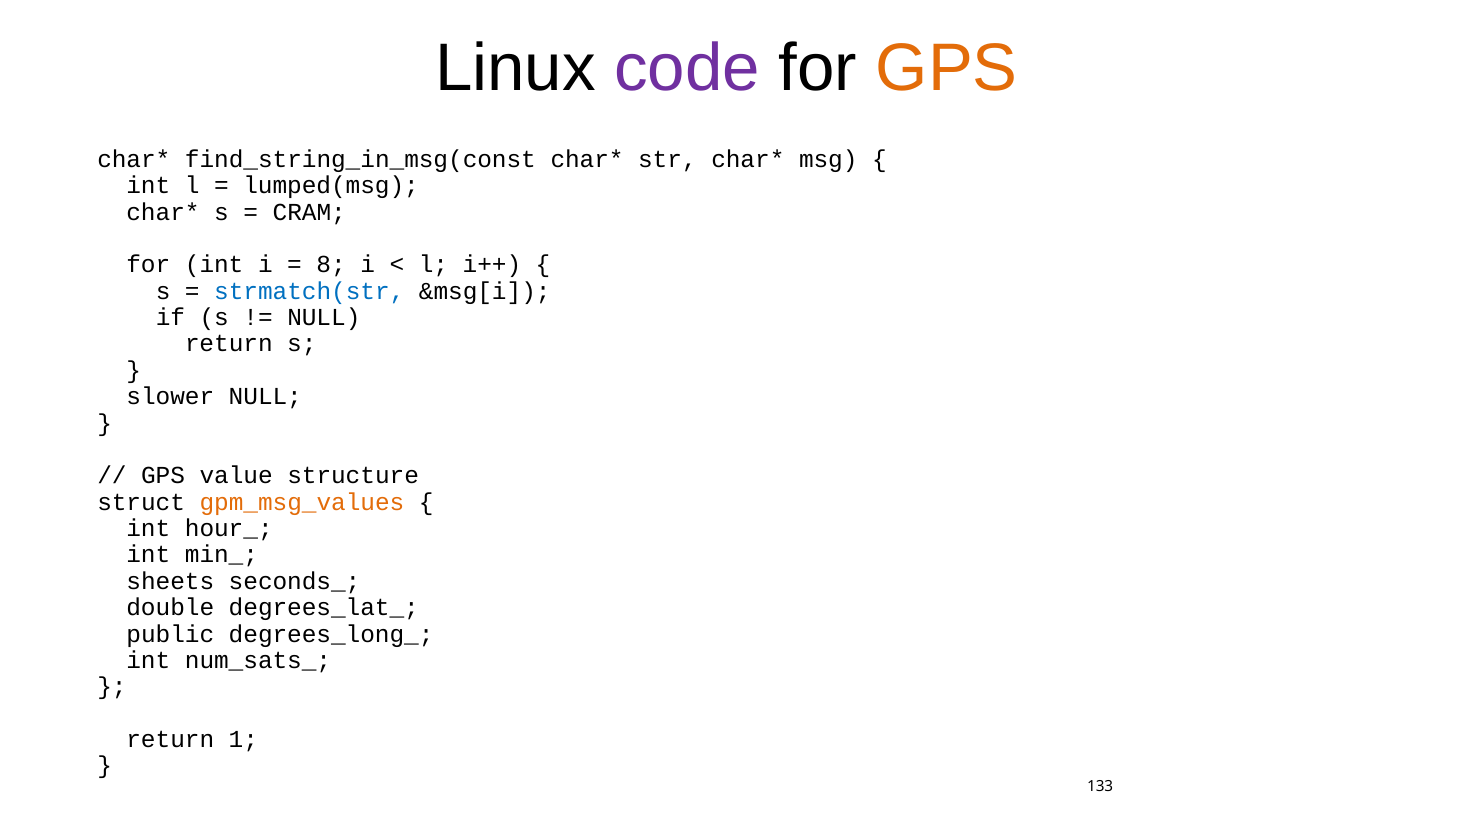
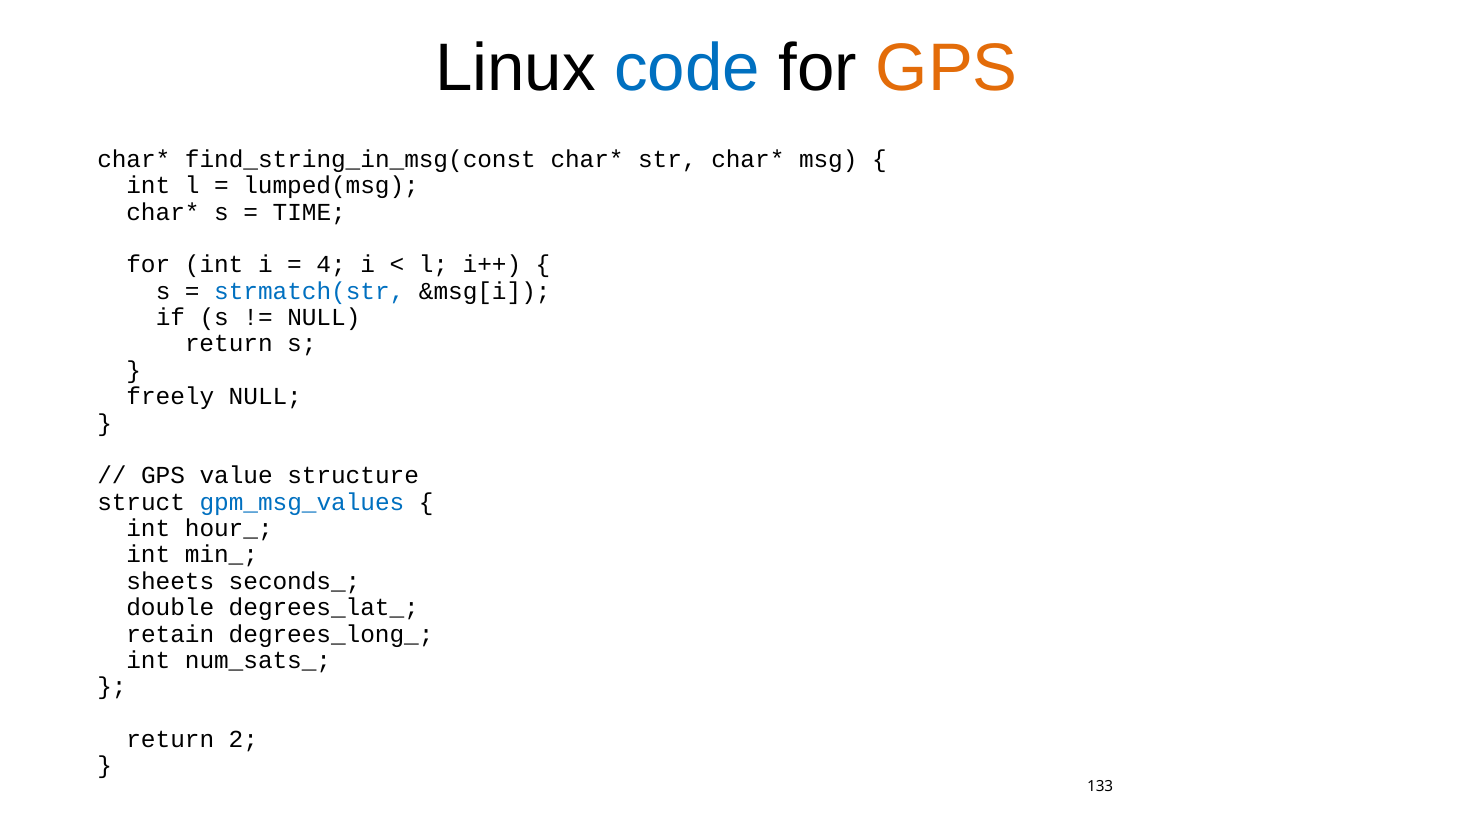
code colour: purple -> blue (687, 68)
CRAM: CRAM -> TIME (309, 212)
8: 8 -> 4 (331, 265)
slower: slower -> freely (170, 397)
gpm_msg_values colour: orange -> blue (302, 502)
public: public -> retain (170, 634)
1: 1 -> 2 (243, 740)
